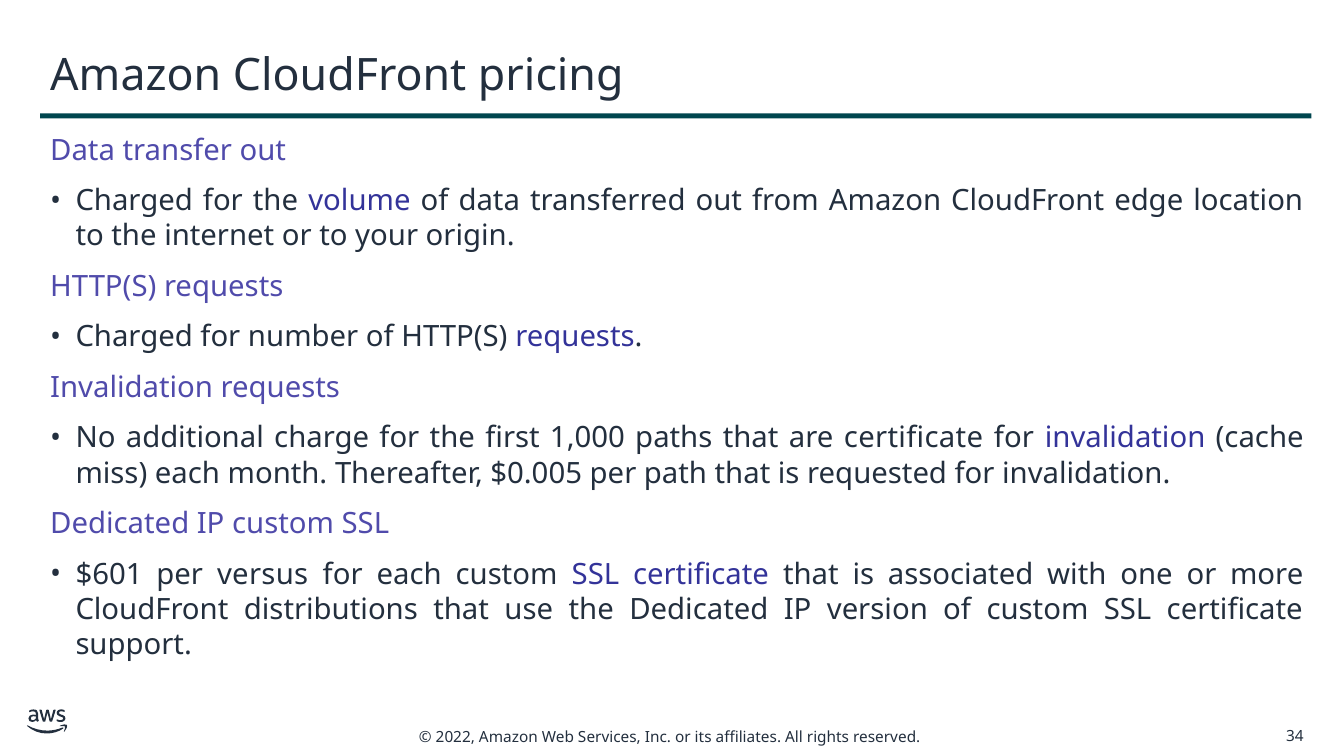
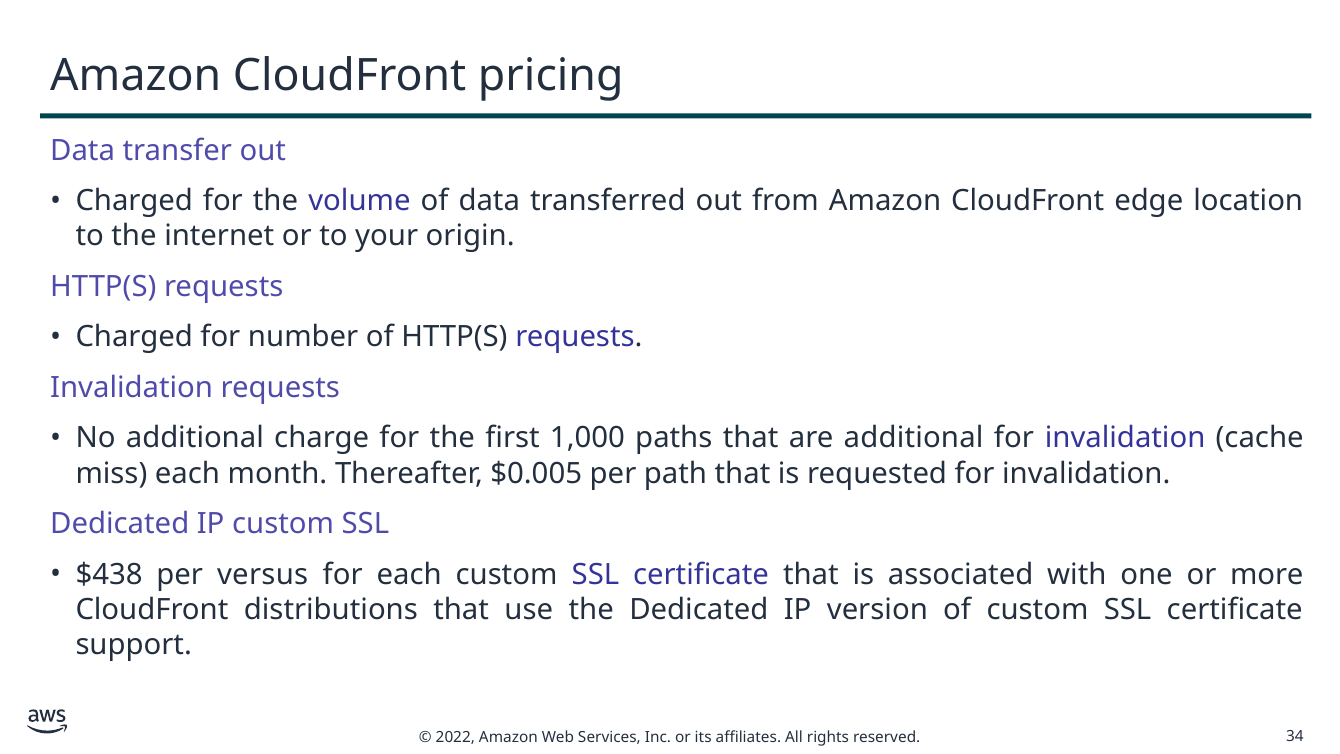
are certificate: certificate -> additional (914, 438)
$601: $601 -> $438 (109, 574)
